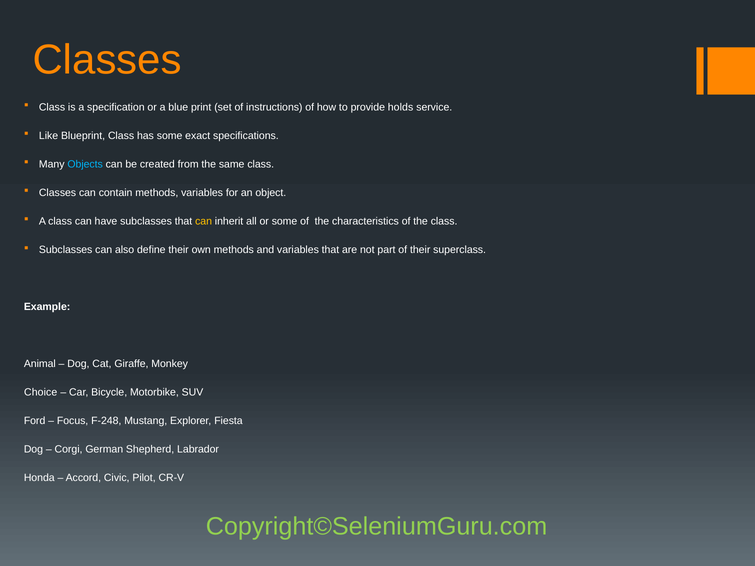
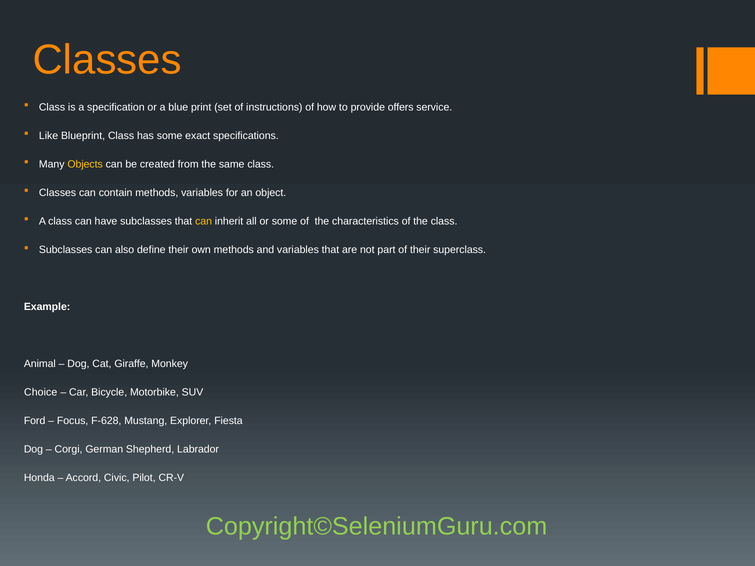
holds: holds -> offers (401, 107)
Objects colour: light blue -> yellow (85, 164)
F-248: F-248 -> F-628 (106, 421)
